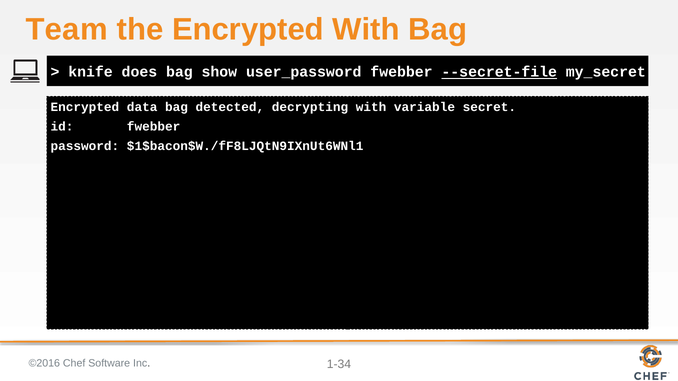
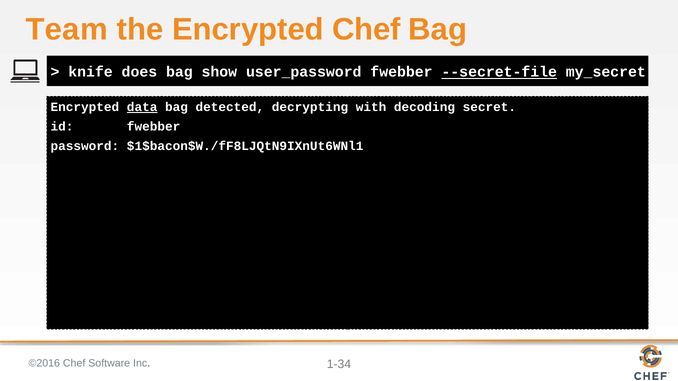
Encrypted With: With -> Chef (366, 29)
data underline: none -> present (142, 107)
variable: variable -> decoding (424, 107)
